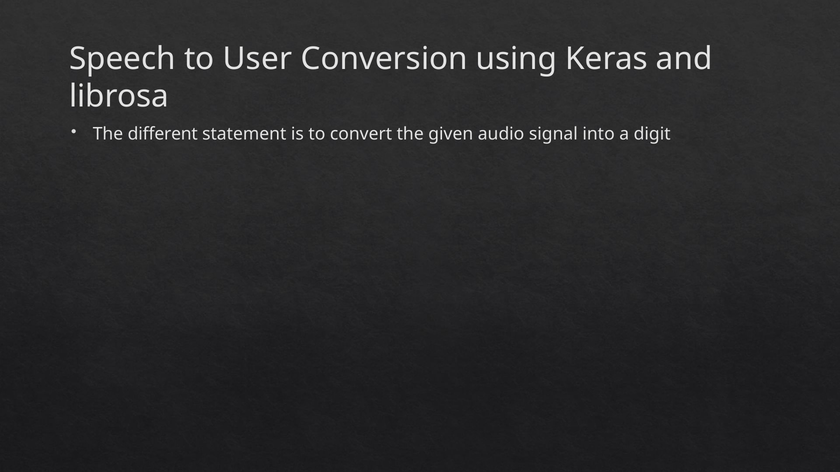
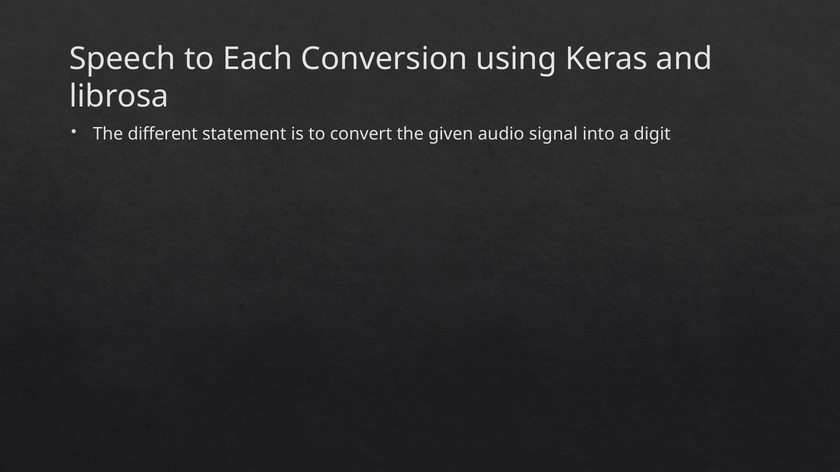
User: User -> Each (258, 59)
